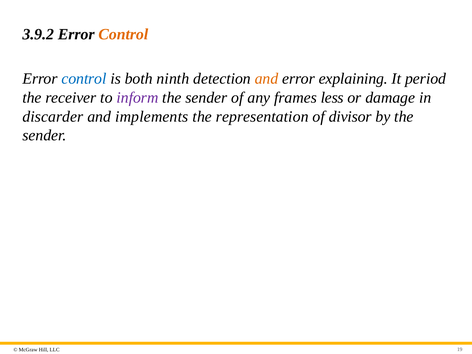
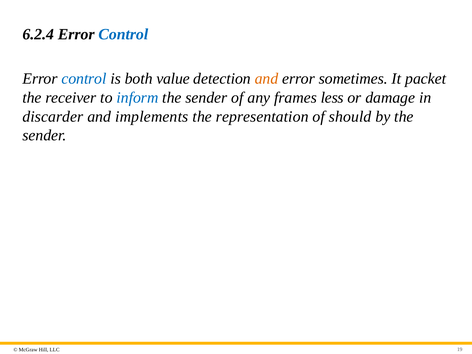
3.9.2: 3.9.2 -> 6.2.4 (38, 34)
Control colour: orange -> blue (123, 34)
ninth: ninth -> value (173, 79)
explaining: explaining -> sometimes (353, 79)
period: period -> packet (426, 79)
inform colour: purple -> blue (137, 98)
divisor: divisor -> should (350, 117)
